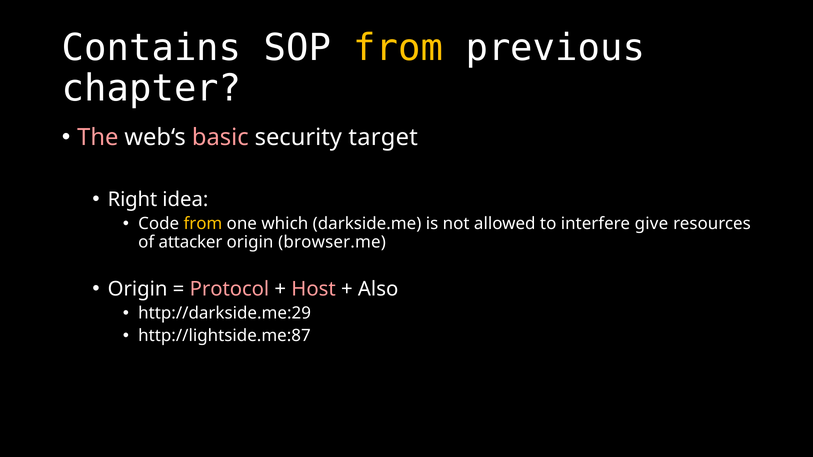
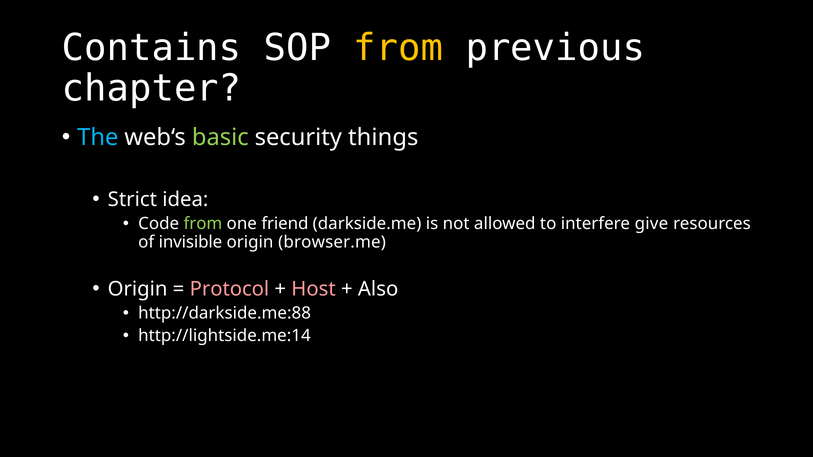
The colour: pink -> light blue (98, 137)
basic colour: pink -> light green (220, 137)
target: target -> things (383, 137)
Right: Right -> Strict (132, 199)
from colour: yellow -> light green (203, 224)
which: which -> friend (285, 224)
attacker: attacker -> invisible (190, 242)
http://darkside.me:29: http://darkside.me:29 -> http://darkside.me:88 (225, 313)
http://lightside.me:87: http://lightside.me:87 -> http://lightside.me:14 (224, 336)
